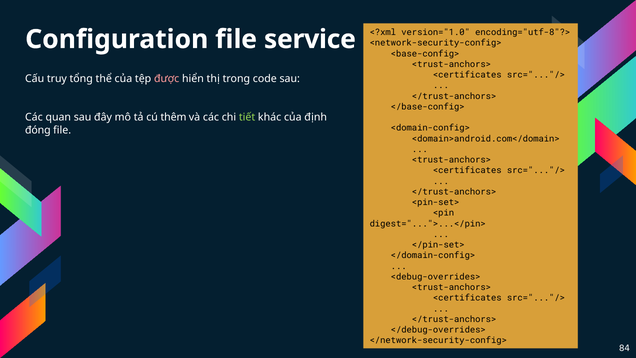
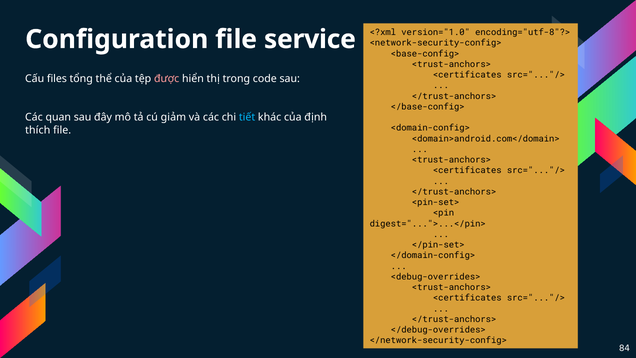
truy: truy -> files (57, 78)
thêm: thêm -> giảm (173, 117)
tiết colour: light green -> light blue (247, 117)
đóng: đóng -> thích (38, 130)
